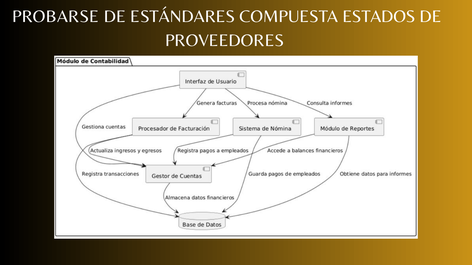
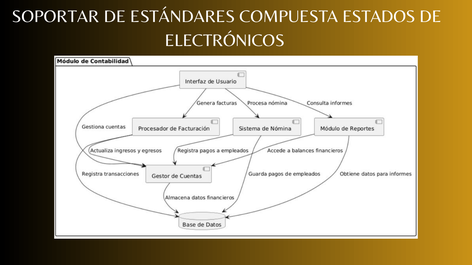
PROBARSE: PROBARSE -> SOPORTAR (56, 16)
PROVEEDORES: PROVEEDORES -> ELECTRÓNICOS (225, 41)
